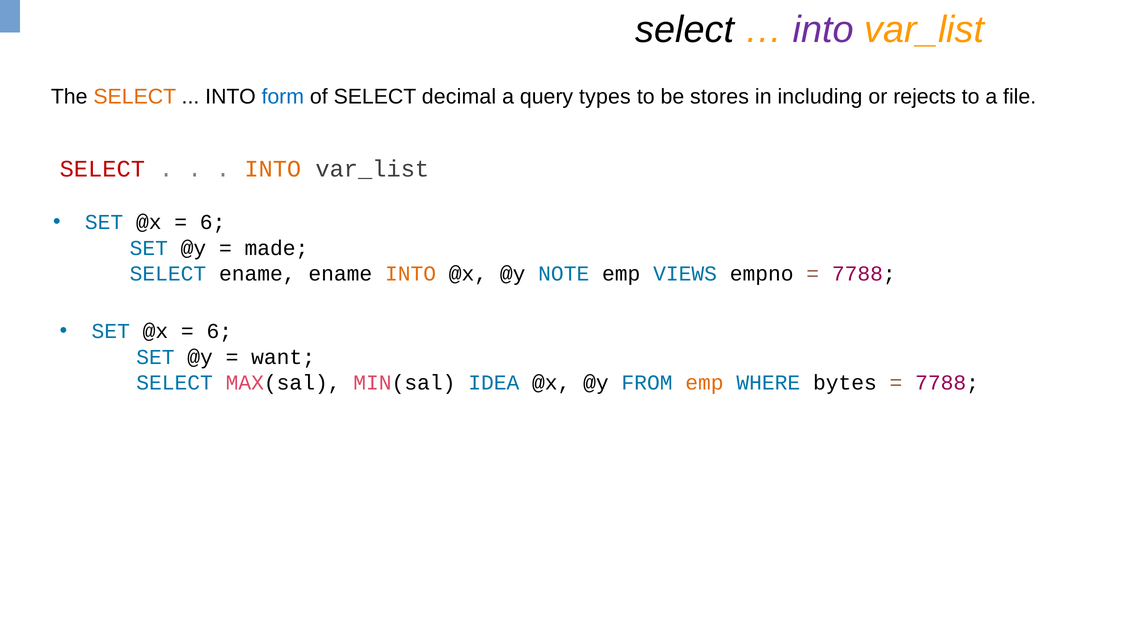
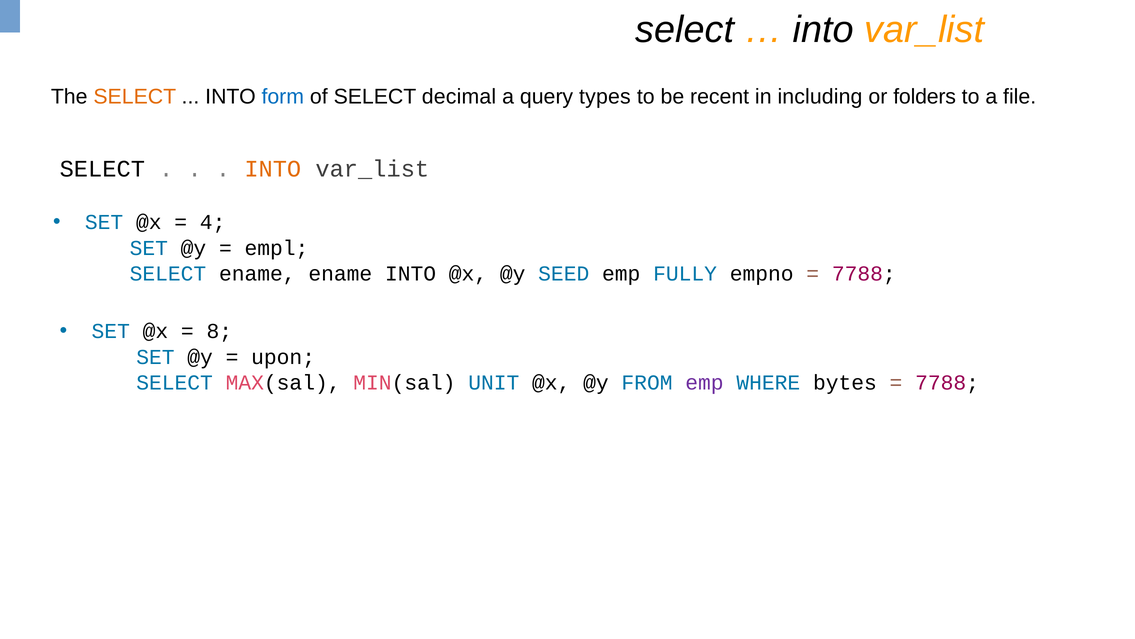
into colour: purple -> black (823, 30)
stores: stores -> recent (720, 96)
rejects: rejects -> folders (925, 96)
SELECT colour: red -> black (102, 169)
6: 6 -> 4 (213, 222)
made: made -> empl (276, 248)
INTO colour: orange -> black (411, 273)
NOTE: NOTE -> SEED (564, 273)
VIEWS: VIEWS -> FULLY (685, 273)
6: 6 -> 8 (219, 331)
want: want -> upon (283, 357)
IDEA: IDEA -> UNIT (494, 382)
emp colour: orange -> purple (704, 382)
